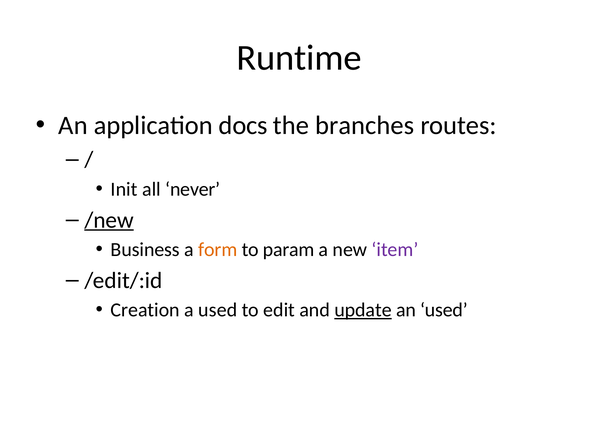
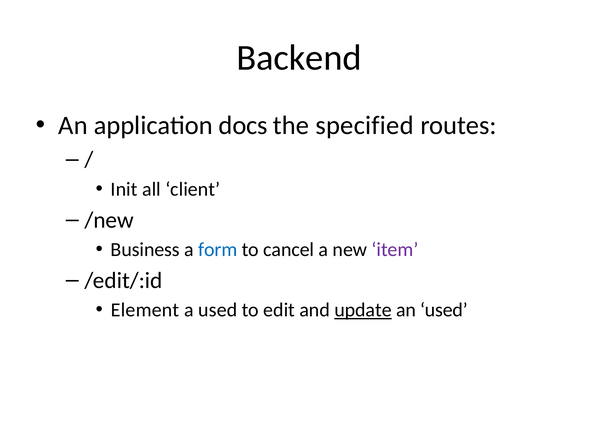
Runtime: Runtime -> Backend (299, 58)
branches: branches -> specified (365, 125)
never: never -> client (193, 189)
/new underline: present -> none (109, 220)
form colour: orange -> blue (218, 250)
param: param -> cancel (289, 250)
Creation: Creation -> Element (145, 310)
